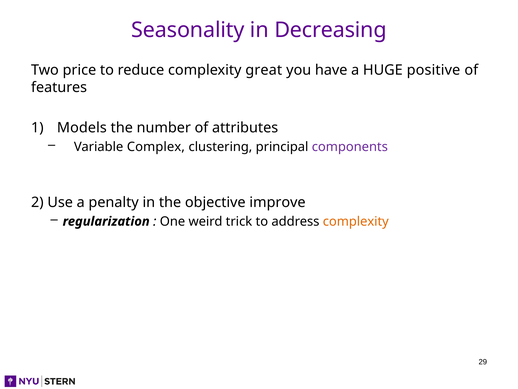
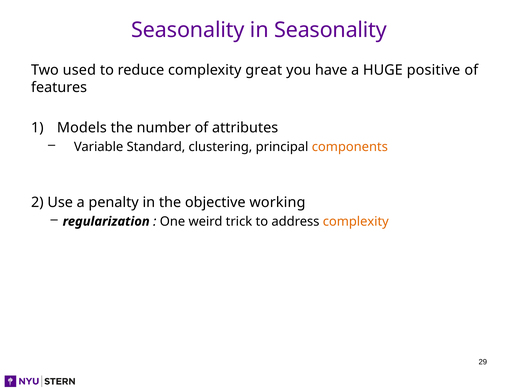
in Decreasing: Decreasing -> Seasonality (331, 30)
price: price -> used (79, 70)
Complex: Complex -> Standard (156, 147)
components colour: purple -> orange (350, 147)
improve: improve -> working (277, 202)
